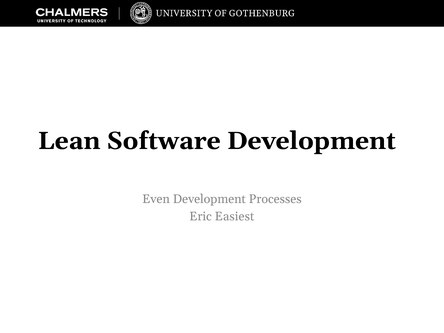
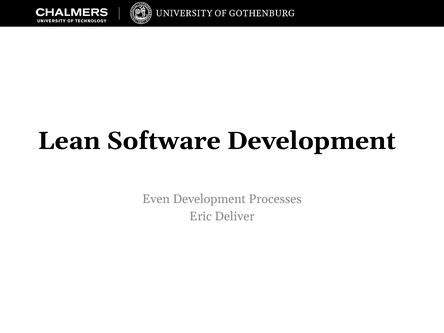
Easiest: Easiest -> Deliver (235, 216)
